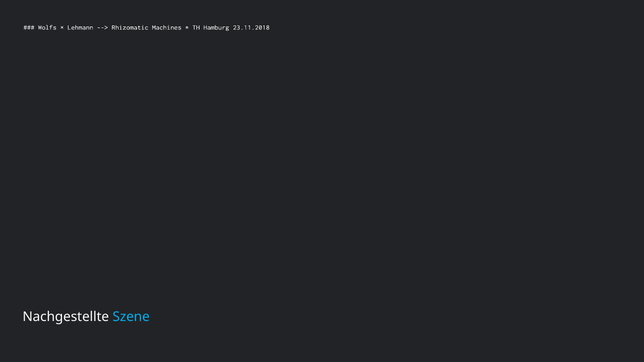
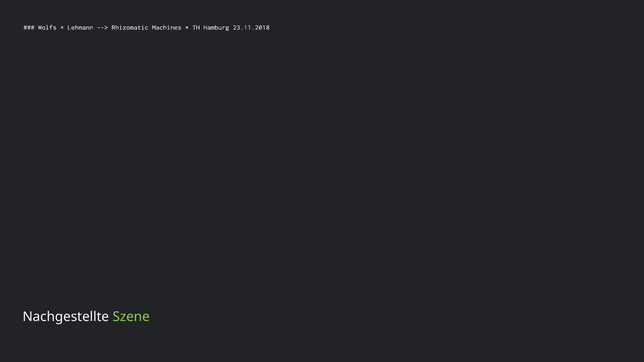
Szene colour: light blue -> light green (131, 317)
